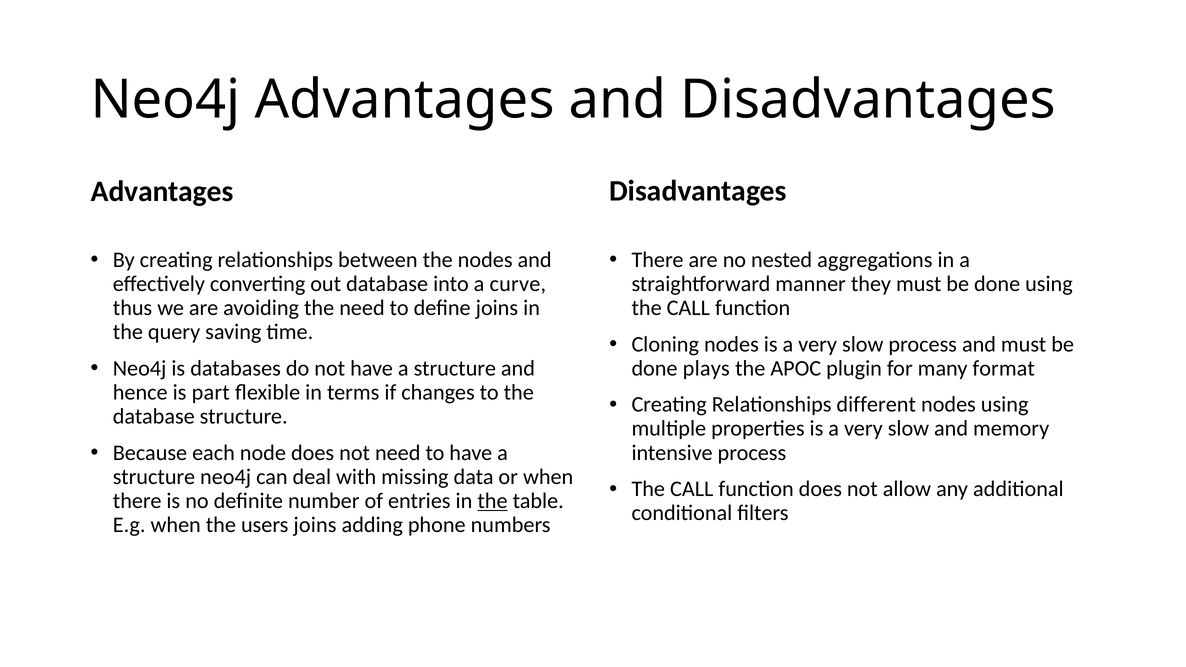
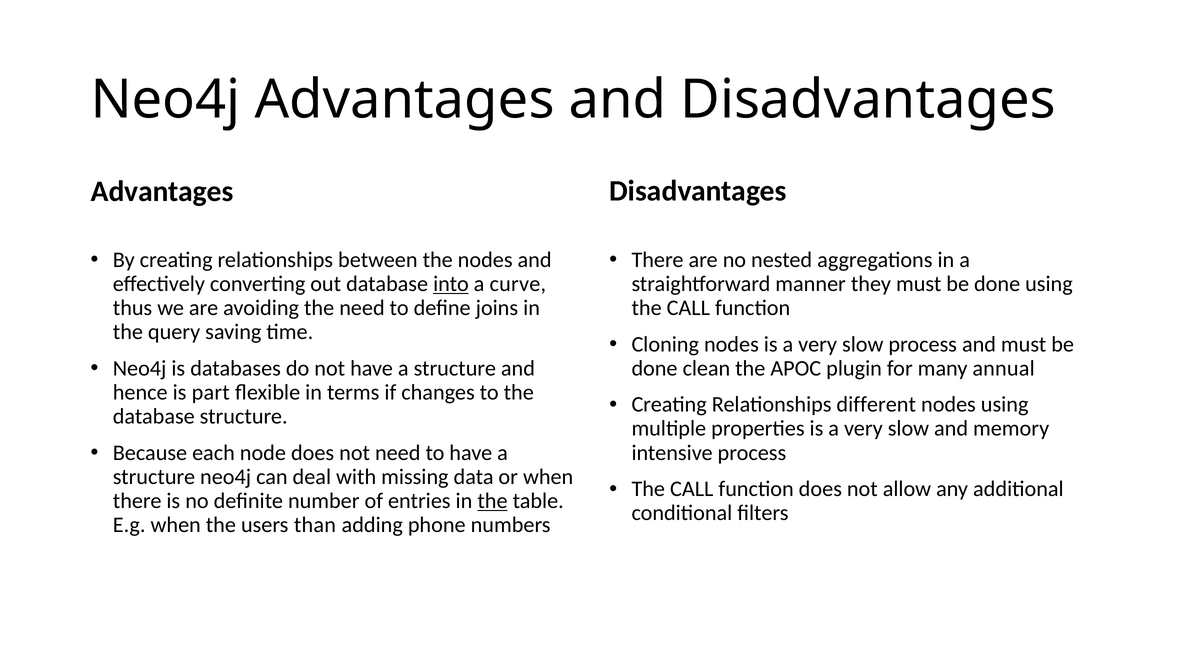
into underline: none -> present (451, 284)
plays: plays -> clean (706, 368)
format: format -> annual (1004, 368)
users joins: joins -> than (315, 525)
